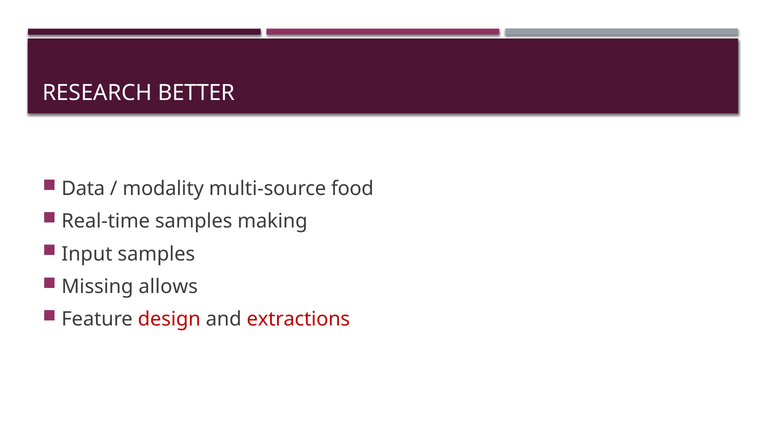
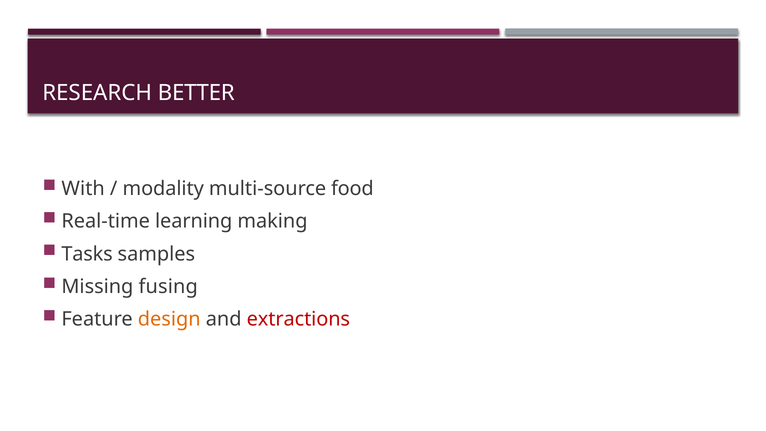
Data: Data -> With (83, 189)
Real-time samples: samples -> learning (194, 221)
Input: Input -> Tasks (87, 254)
allows: allows -> fusing (168, 287)
design colour: red -> orange (169, 319)
